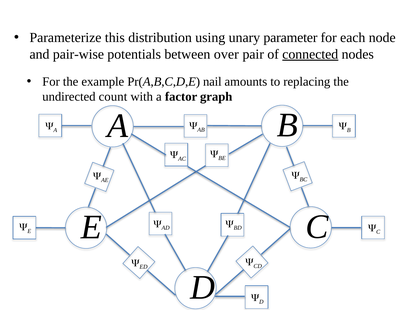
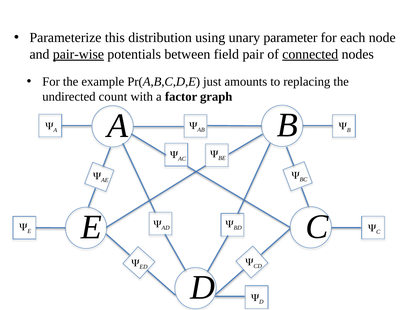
pair-wise underline: none -> present (78, 54)
over: over -> field (226, 54)
nail: nail -> just (212, 82)
